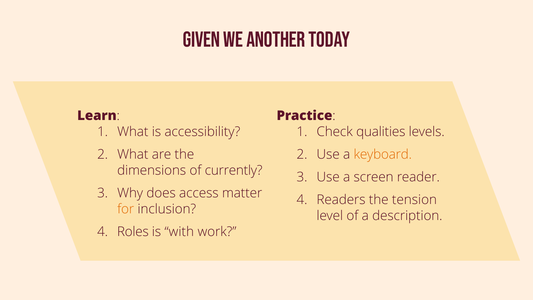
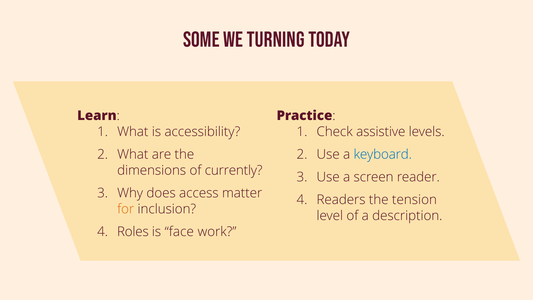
Given: Given -> Some (201, 40)
another: another -> turning (276, 40)
qualities: qualities -> assistive (381, 132)
keyboard colour: orange -> blue (383, 154)
with: with -> face (179, 232)
